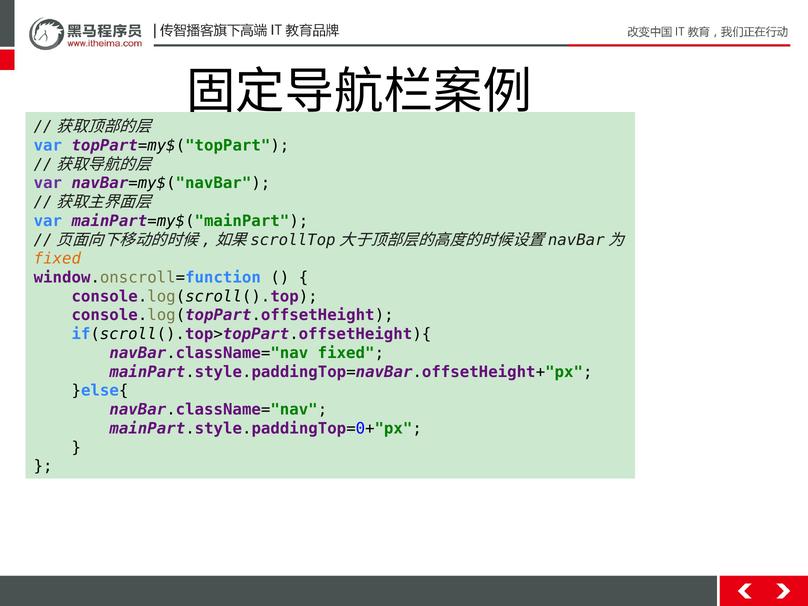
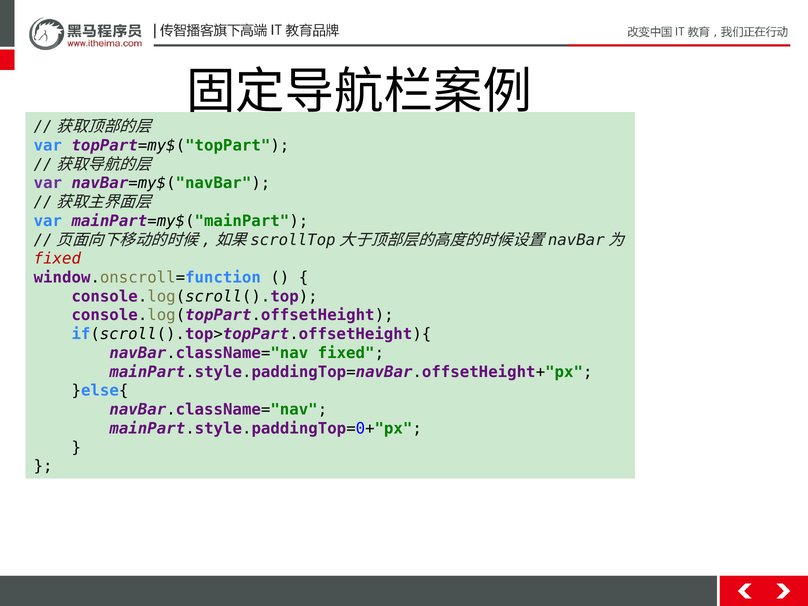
fixed colour: orange -> red (57, 259)
